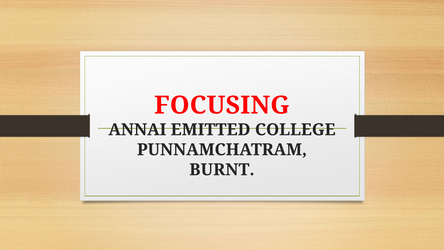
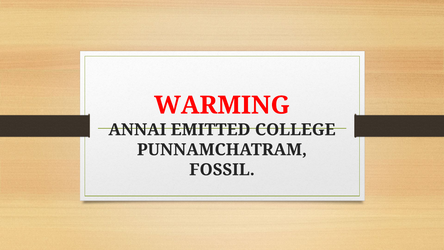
FOCUSING: FOCUSING -> WARMING (222, 105)
BURNT: BURNT -> FOSSIL (222, 170)
